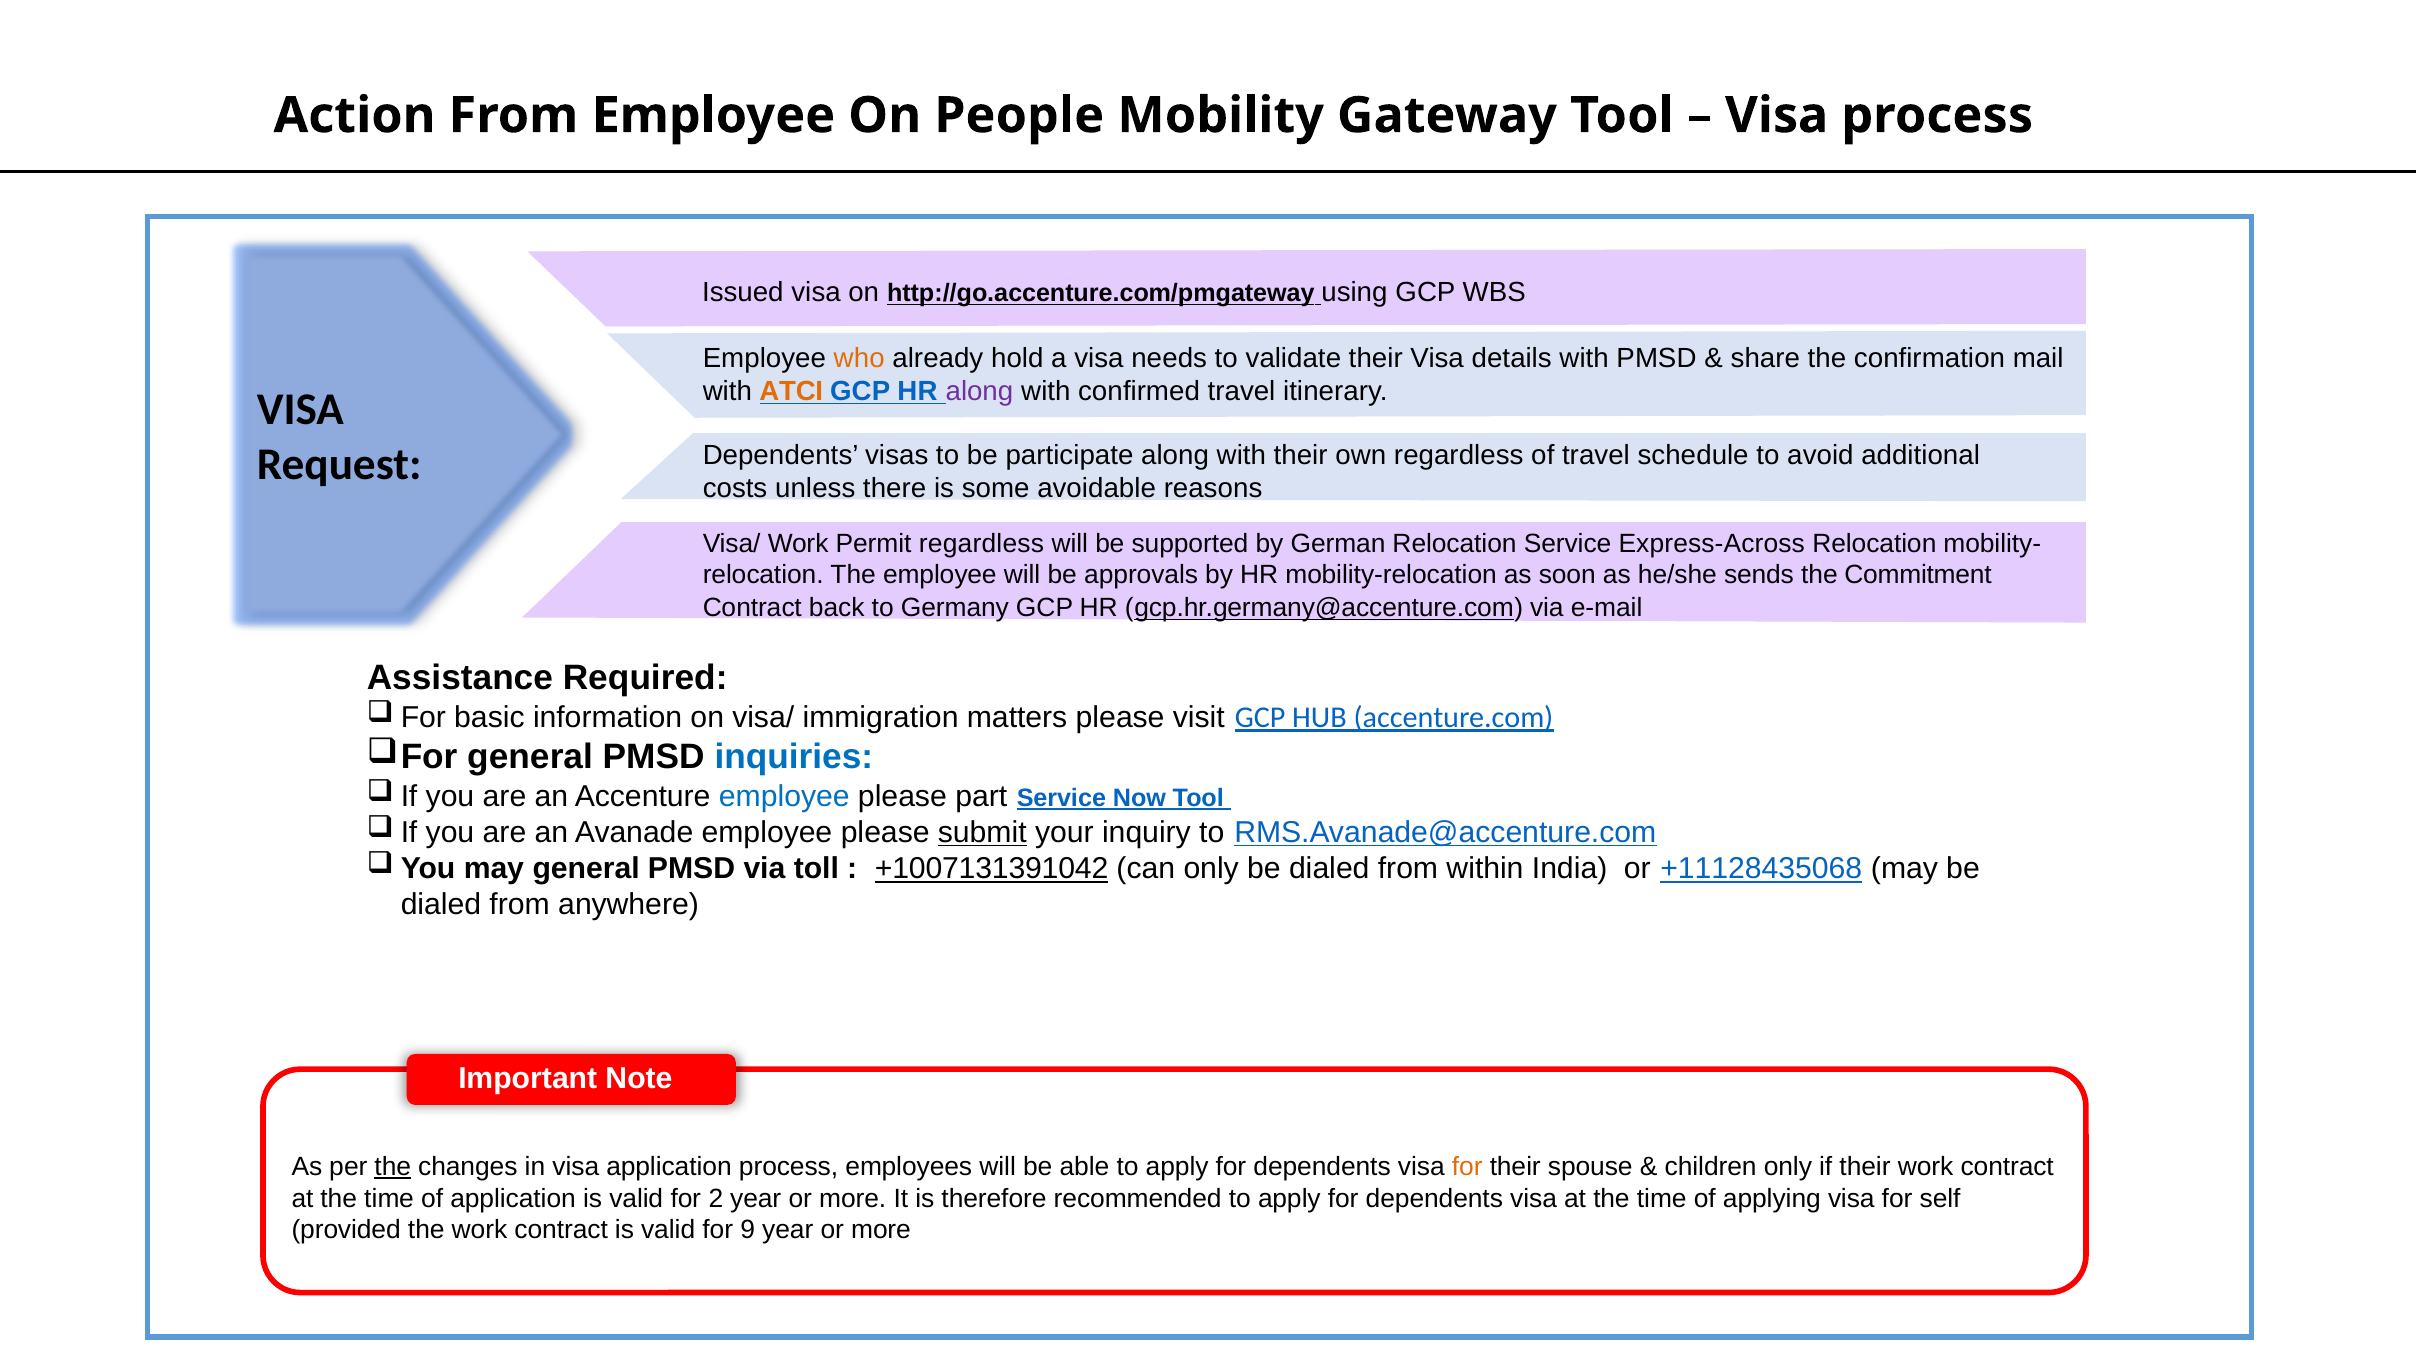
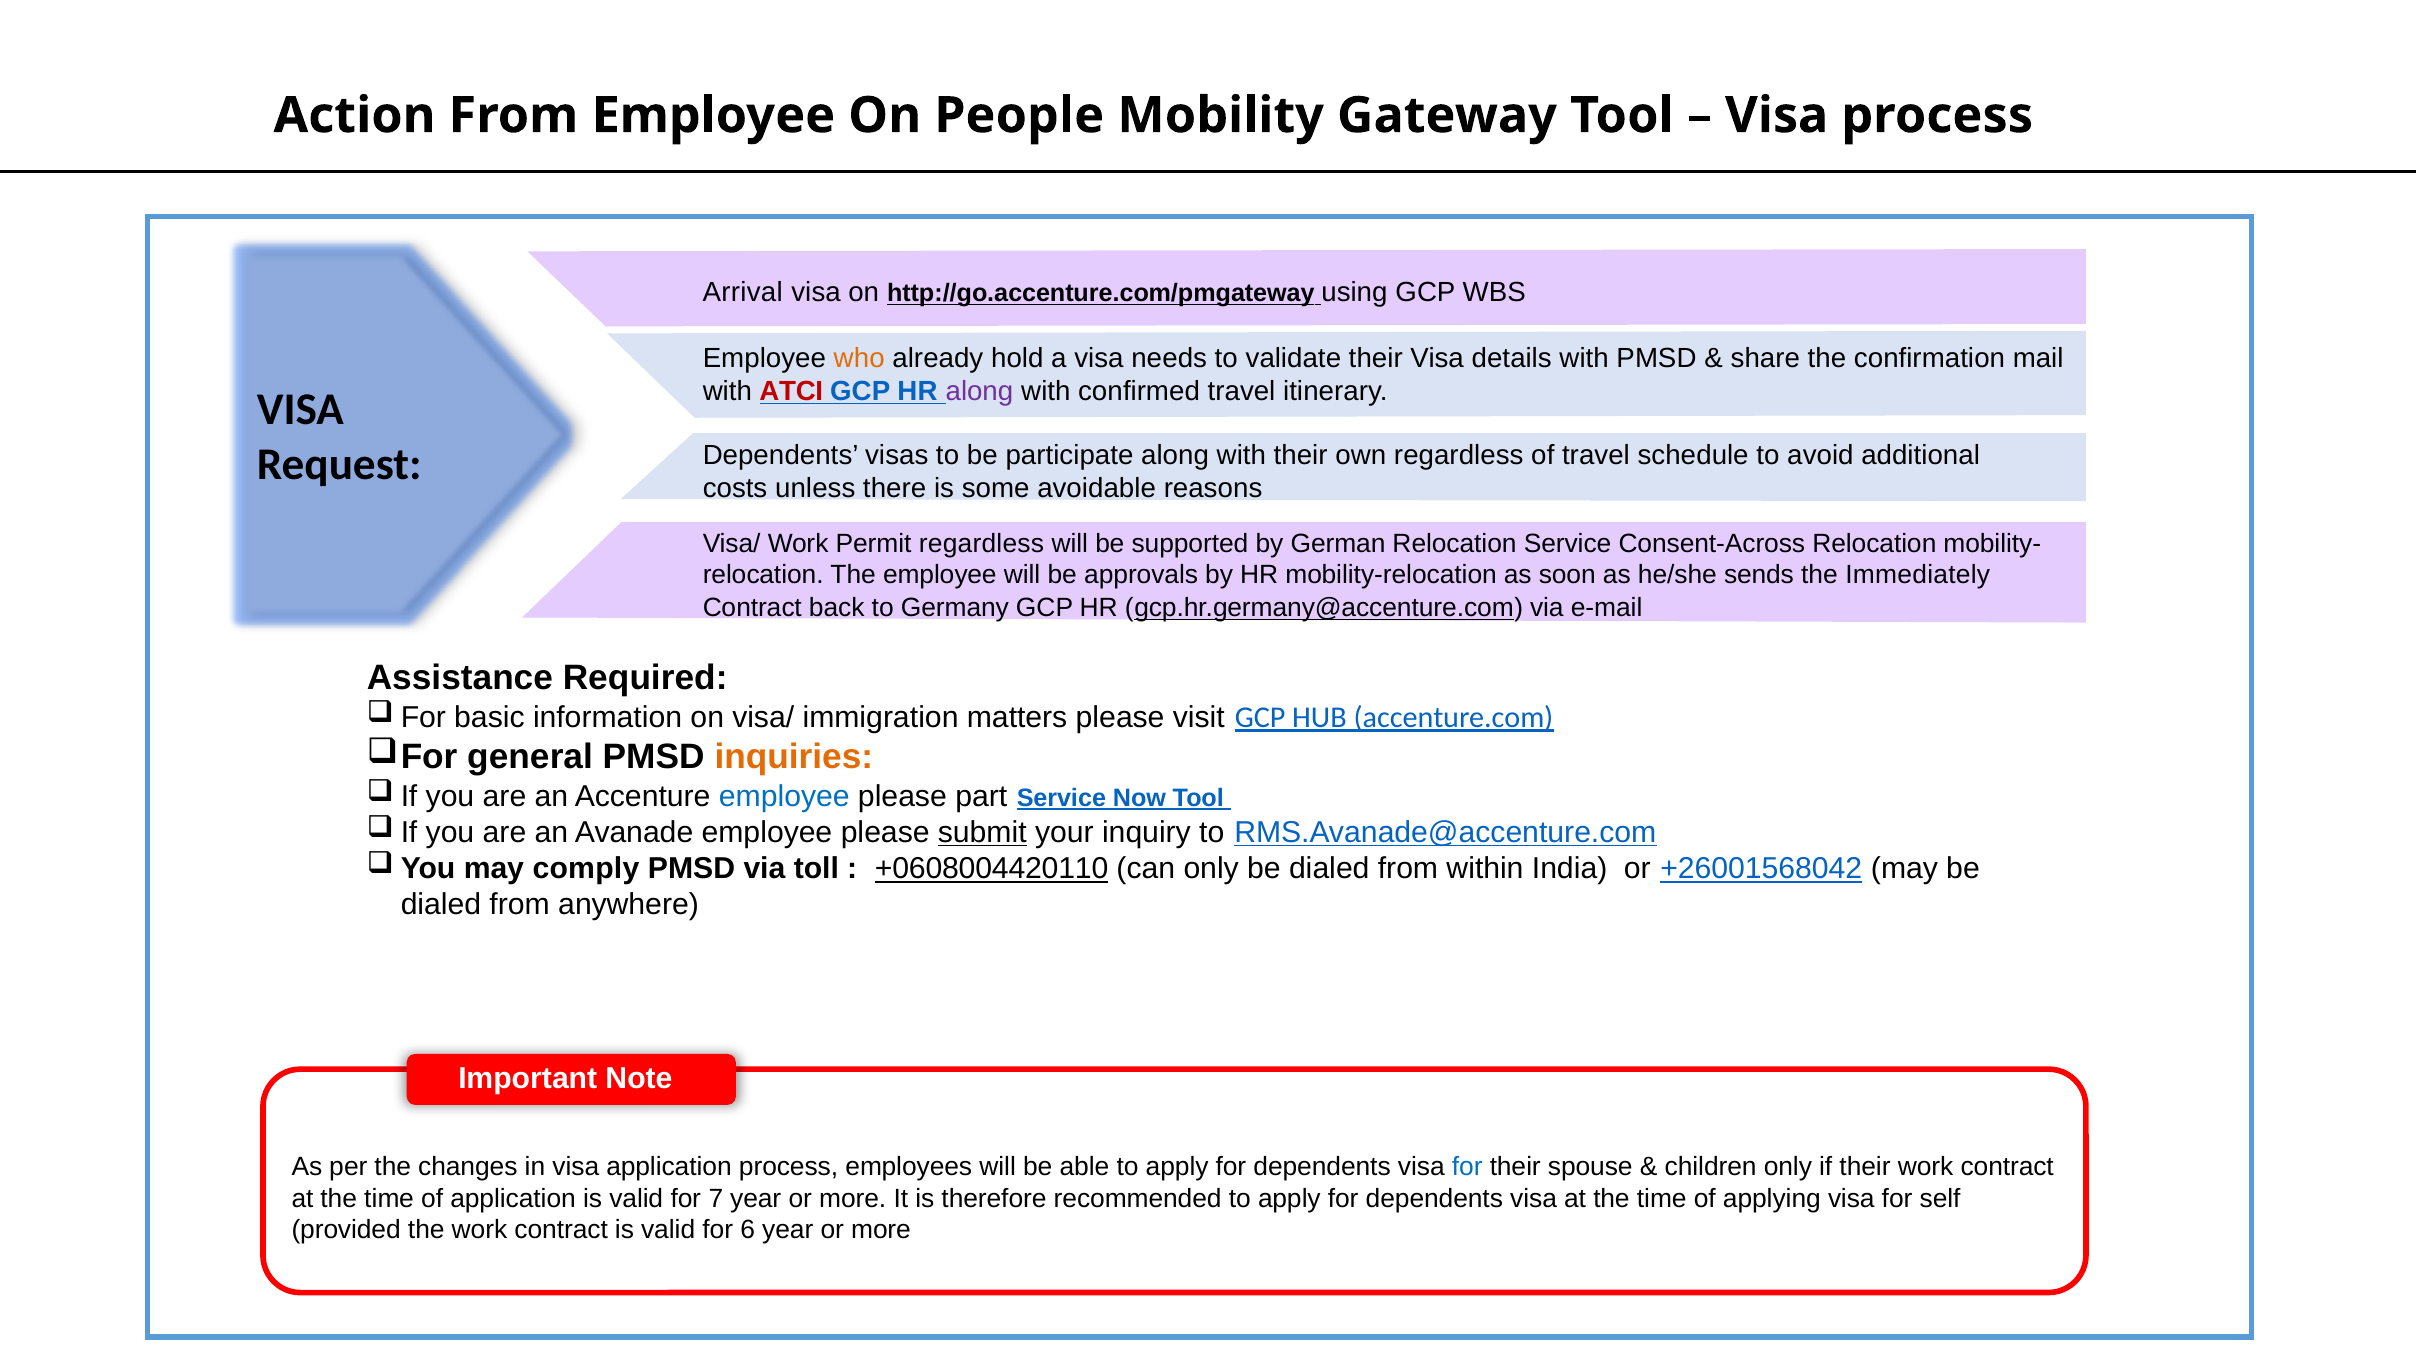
Issued: Issued -> Arrival (743, 293)
ATCI colour: orange -> red (791, 391)
Express-Across: Express-Across -> Consent-Across (1712, 543)
Commitment: Commitment -> Immediately (1918, 575)
inquiries colour: blue -> orange (794, 757)
may general: general -> comply (586, 869)
+1007131391042: +1007131391042 -> +0608004420110 (992, 869)
+11128435068: +11128435068 -> +26001568042 (1761, 869)
the underline: present -> none (393, 1167)
for colour: orange -> blue (1467, 1167)
2: 2 -> 7 (716, 1198)
9: 9 -> 6 (748, 1230)
